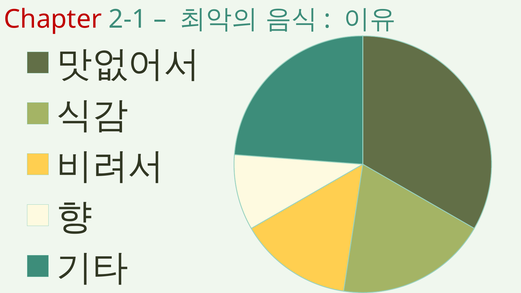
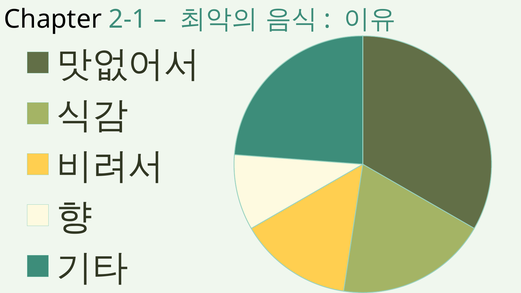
Chapter colour: red -> black (53, 19)
